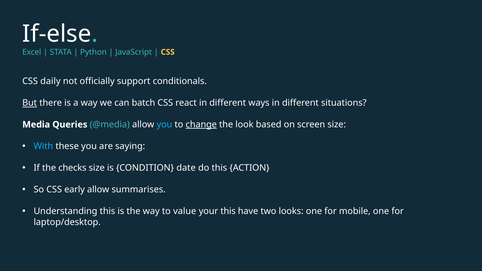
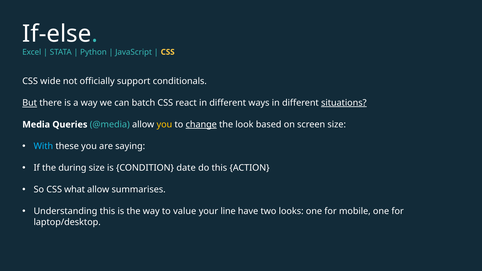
daily: daily -> wide (50, 81)
situations underline: none -> present (344, 103)
you colour: light blue -> yellow (164, 125)
checks: checks -> during (72, 168)
early: early -> what (75, 190)
your this: this -> line (228, 211)
